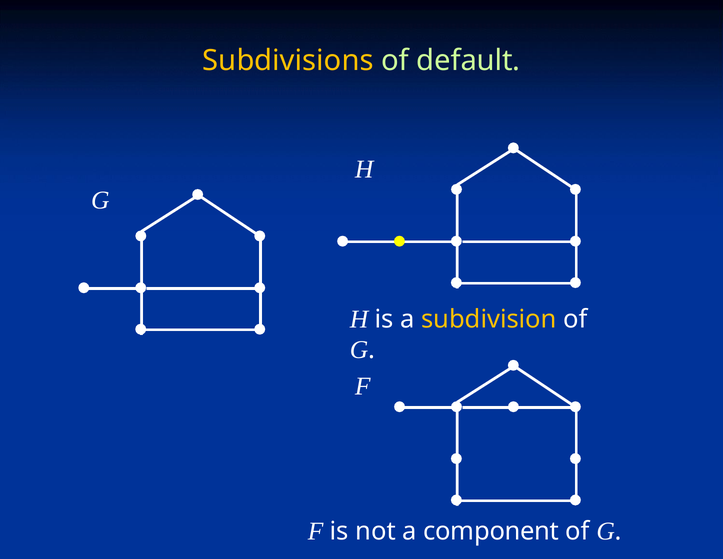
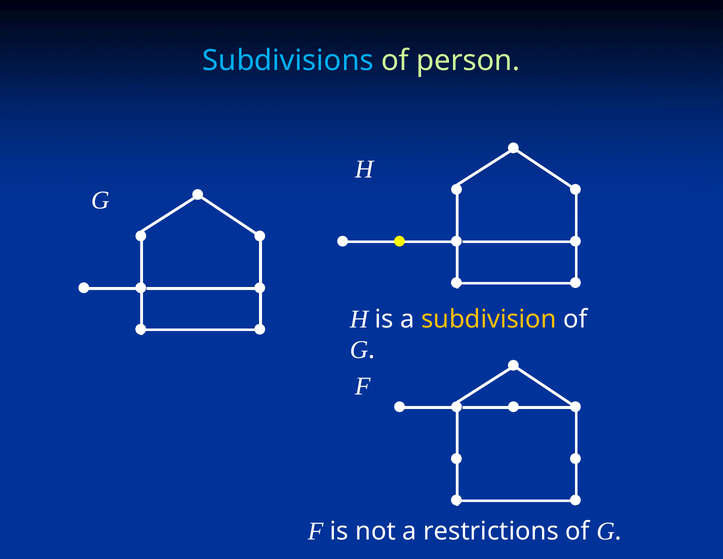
Subdivisions colour: yellow -> light blue (288, 61)
default: default -> person (468, 61)
component: component -> restrictions (491, 531)
